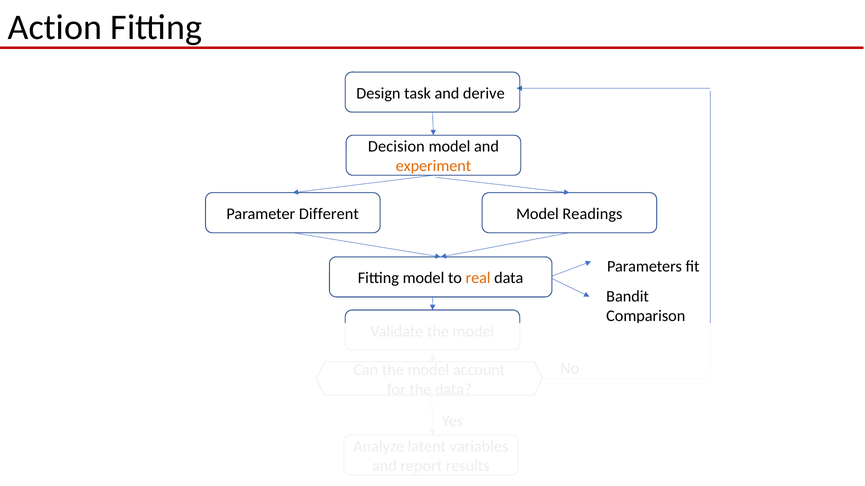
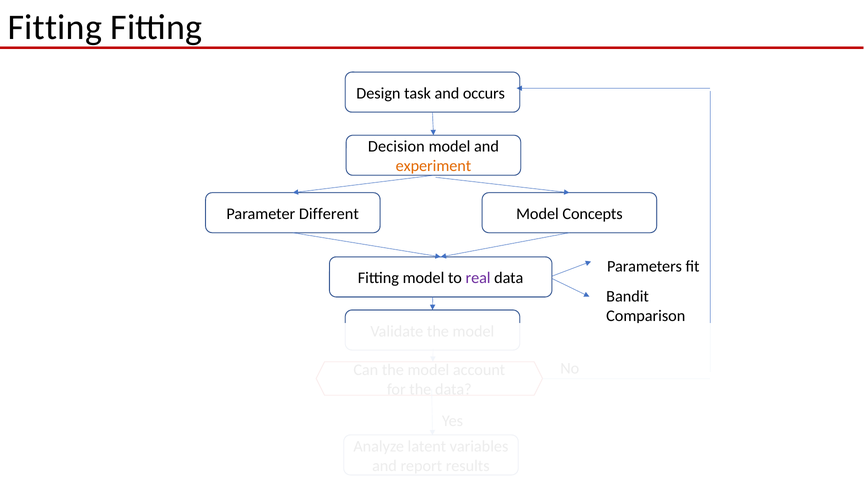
Action: Action -> Fitting (55, 27)
derive: derive -> occurs (484, 93)
Readings: Readings -> Concepts (593, 214)
real colour: orange -> purple (478, 278)
